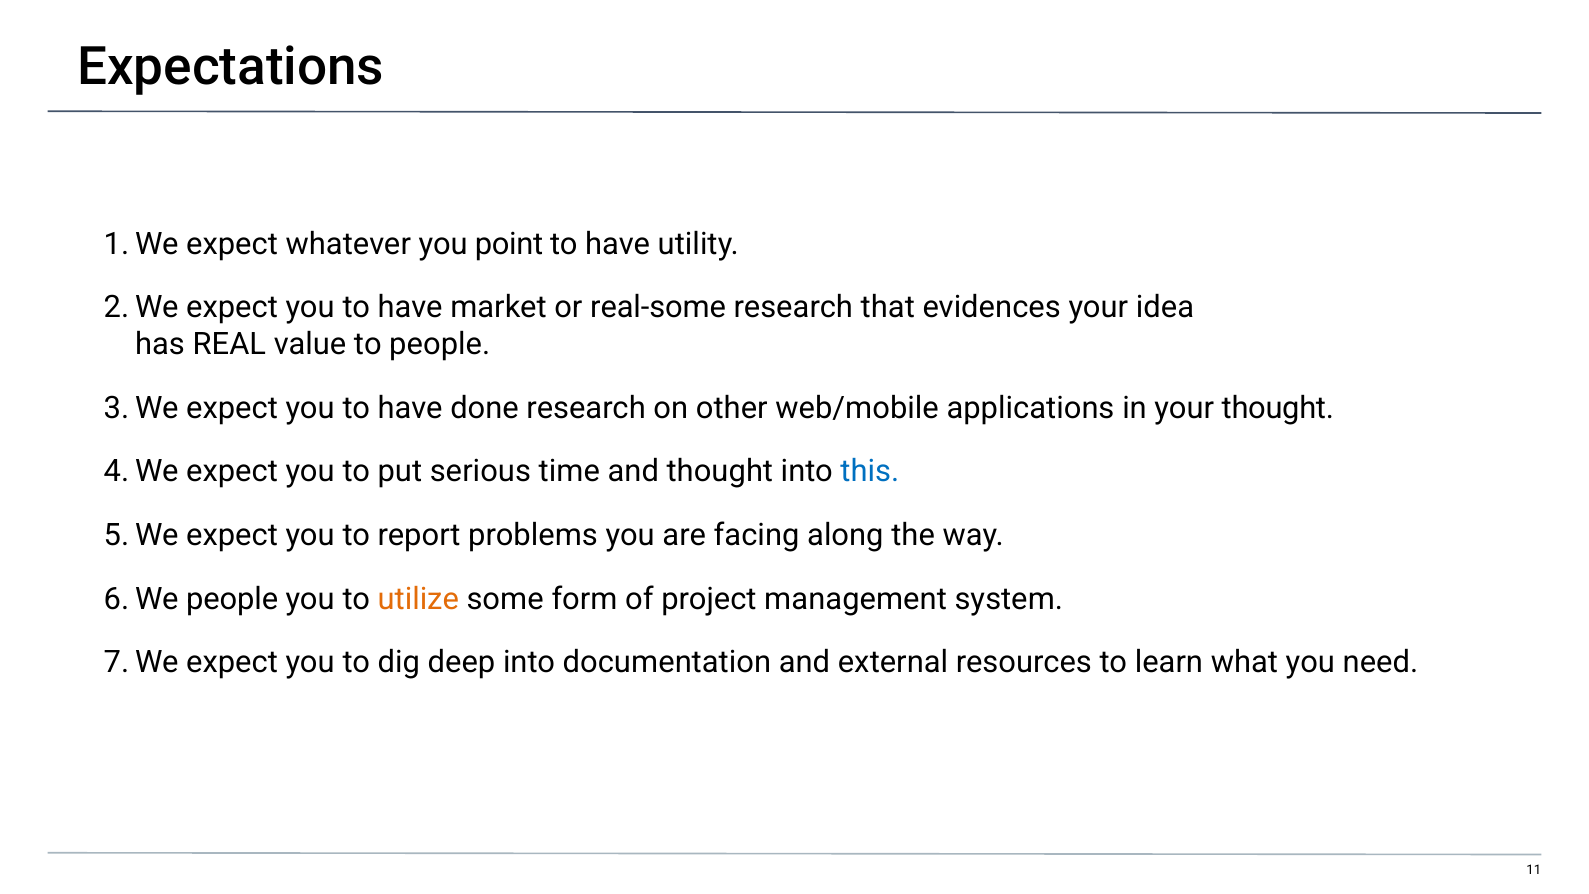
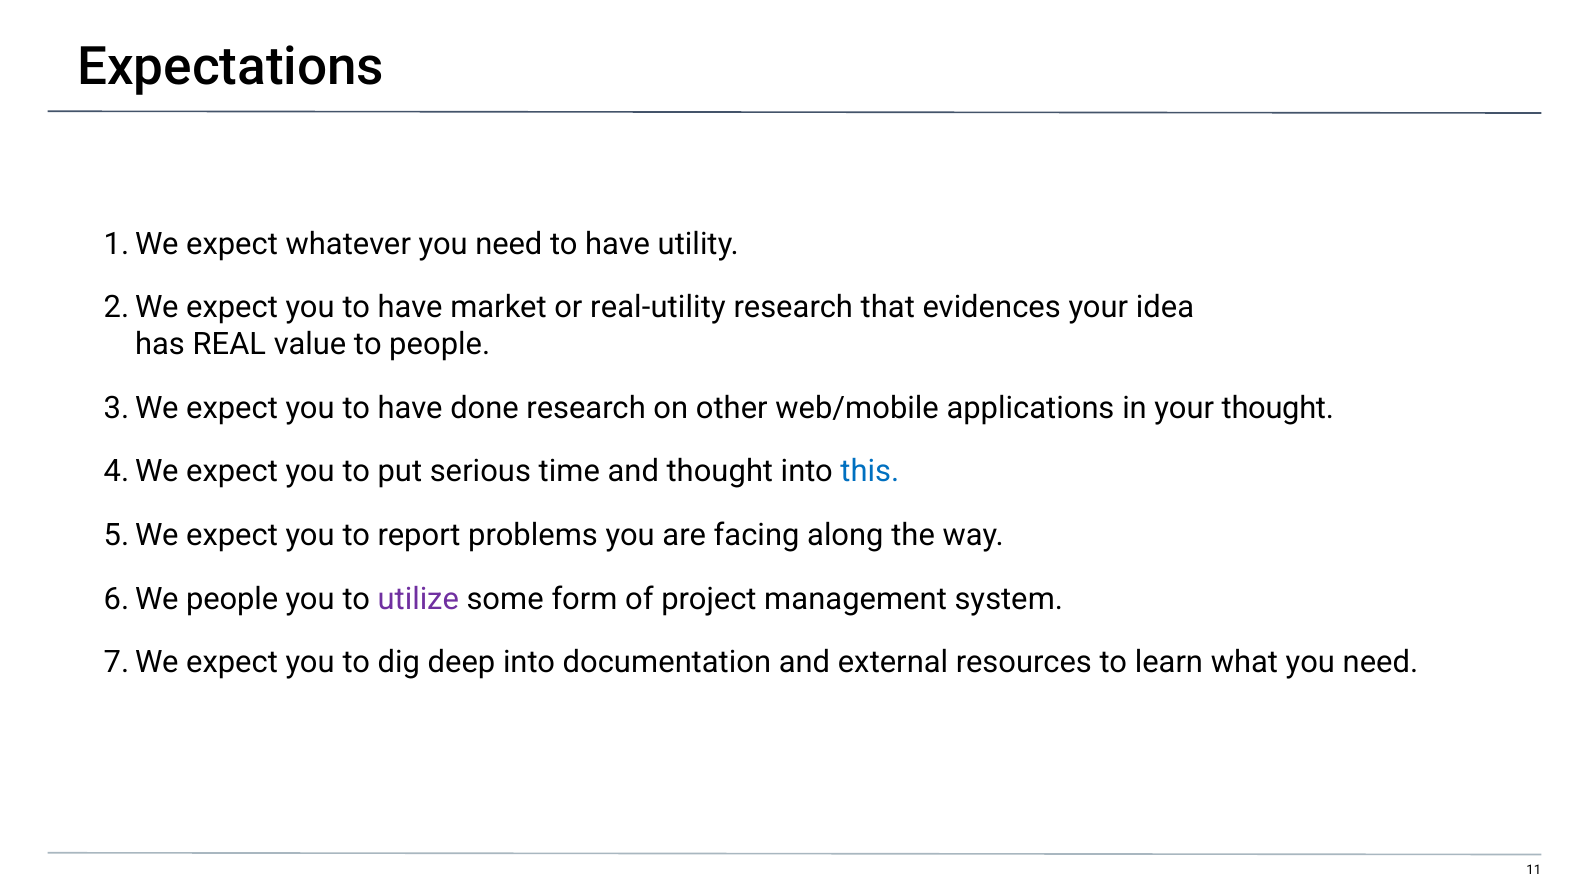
whatever you point: point -> need (509, 244)
real-some: real-some -> real-utility (658, 307)
utilize colour: orange -> purple (418, 599)
